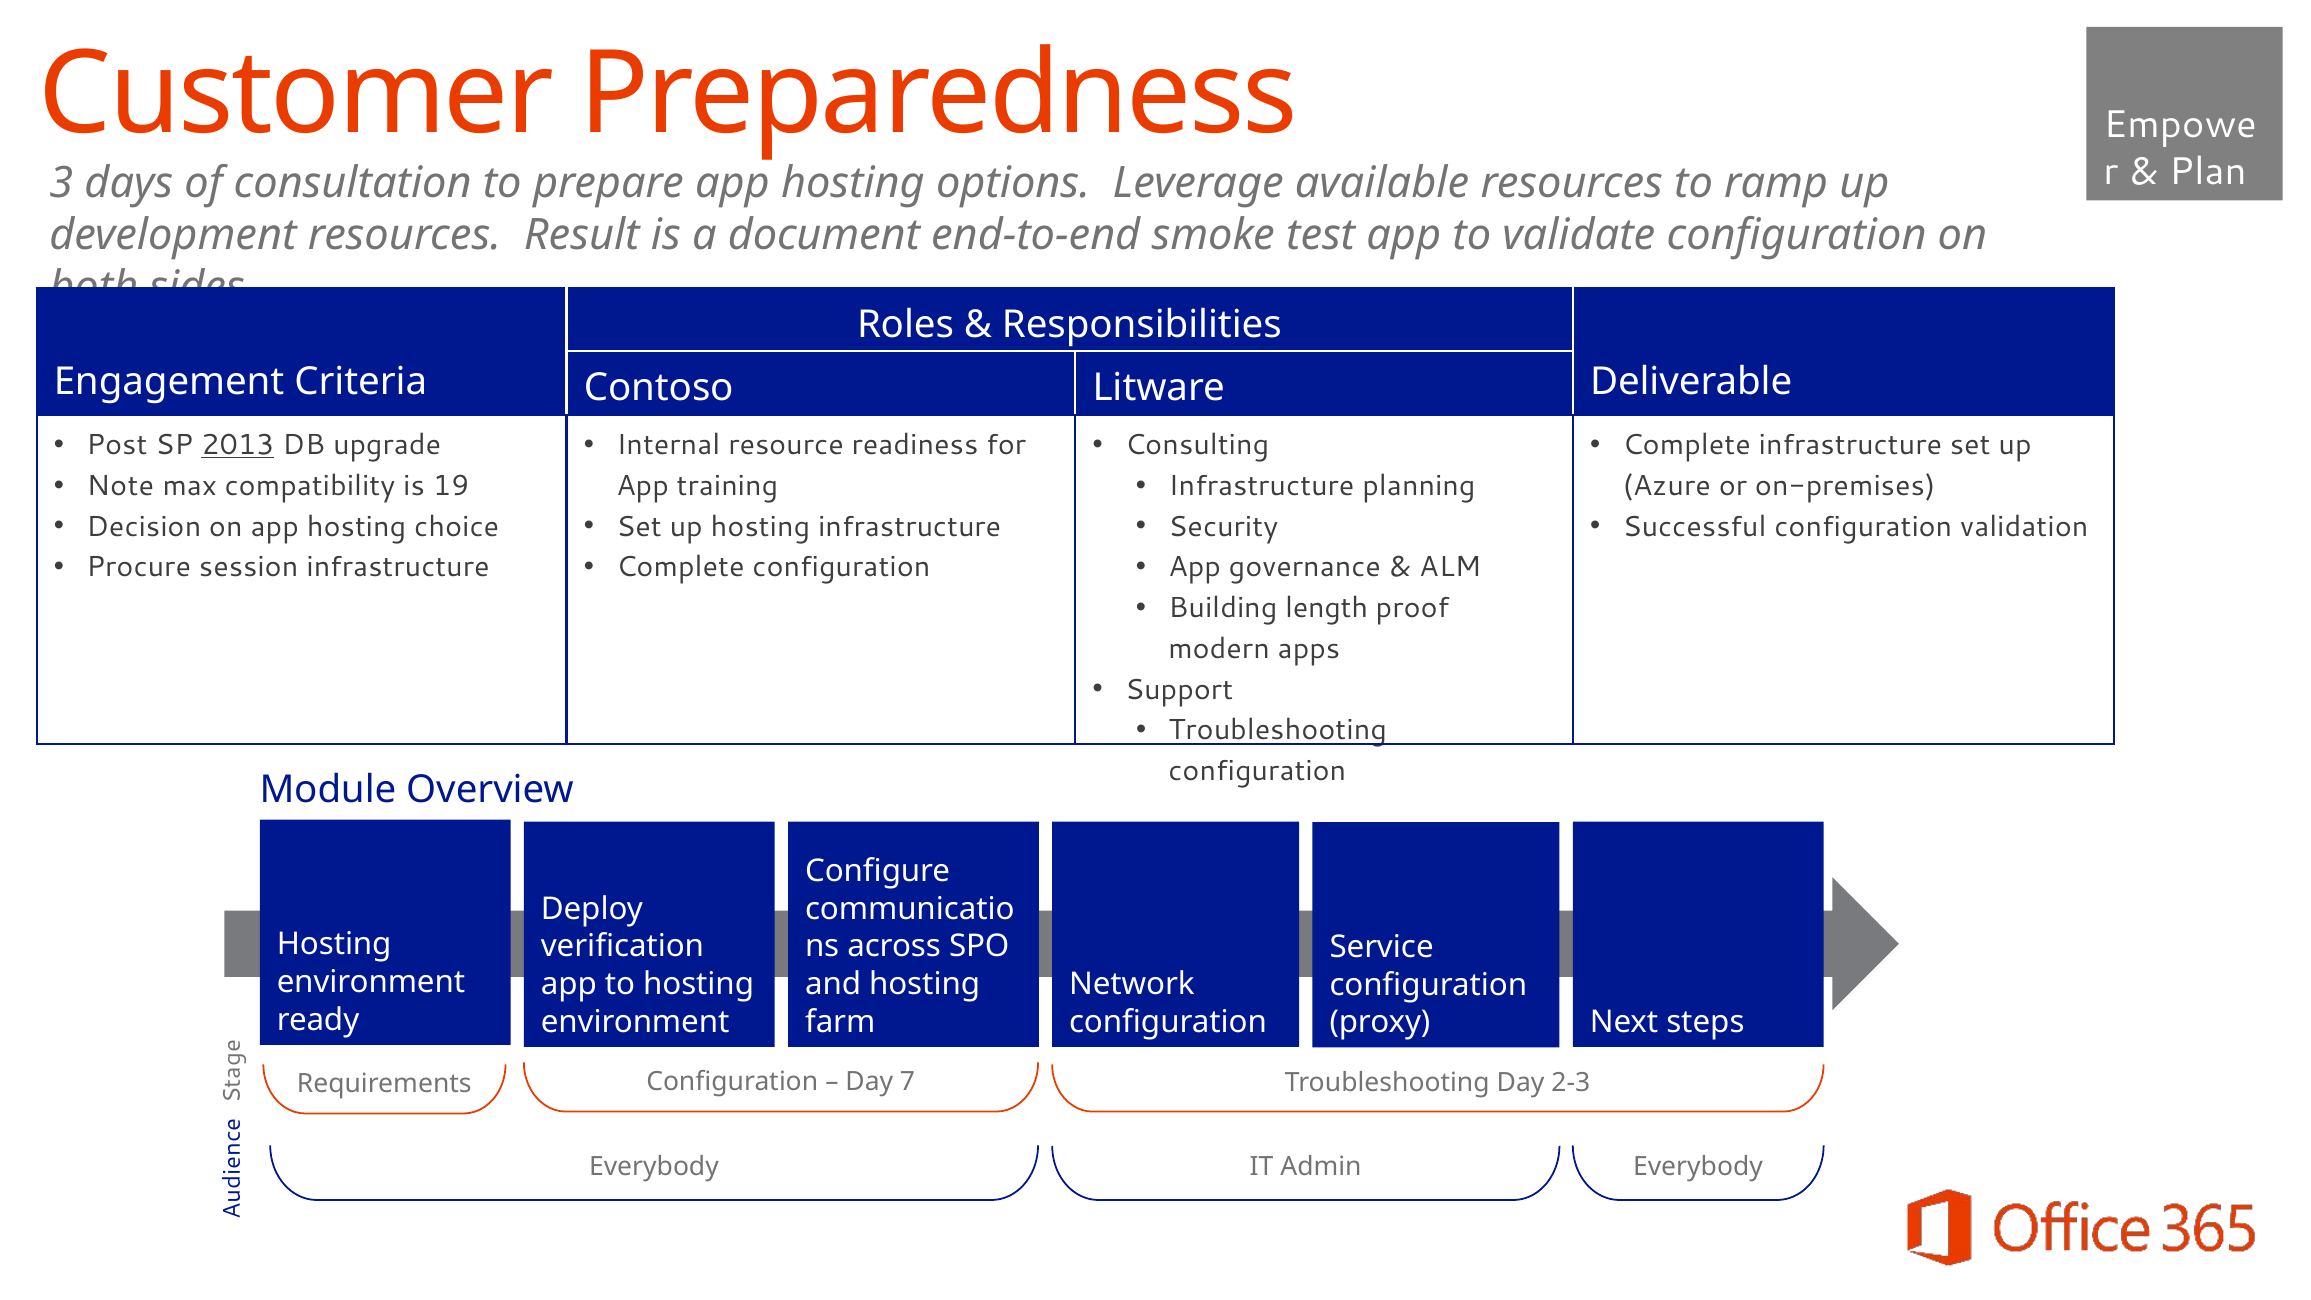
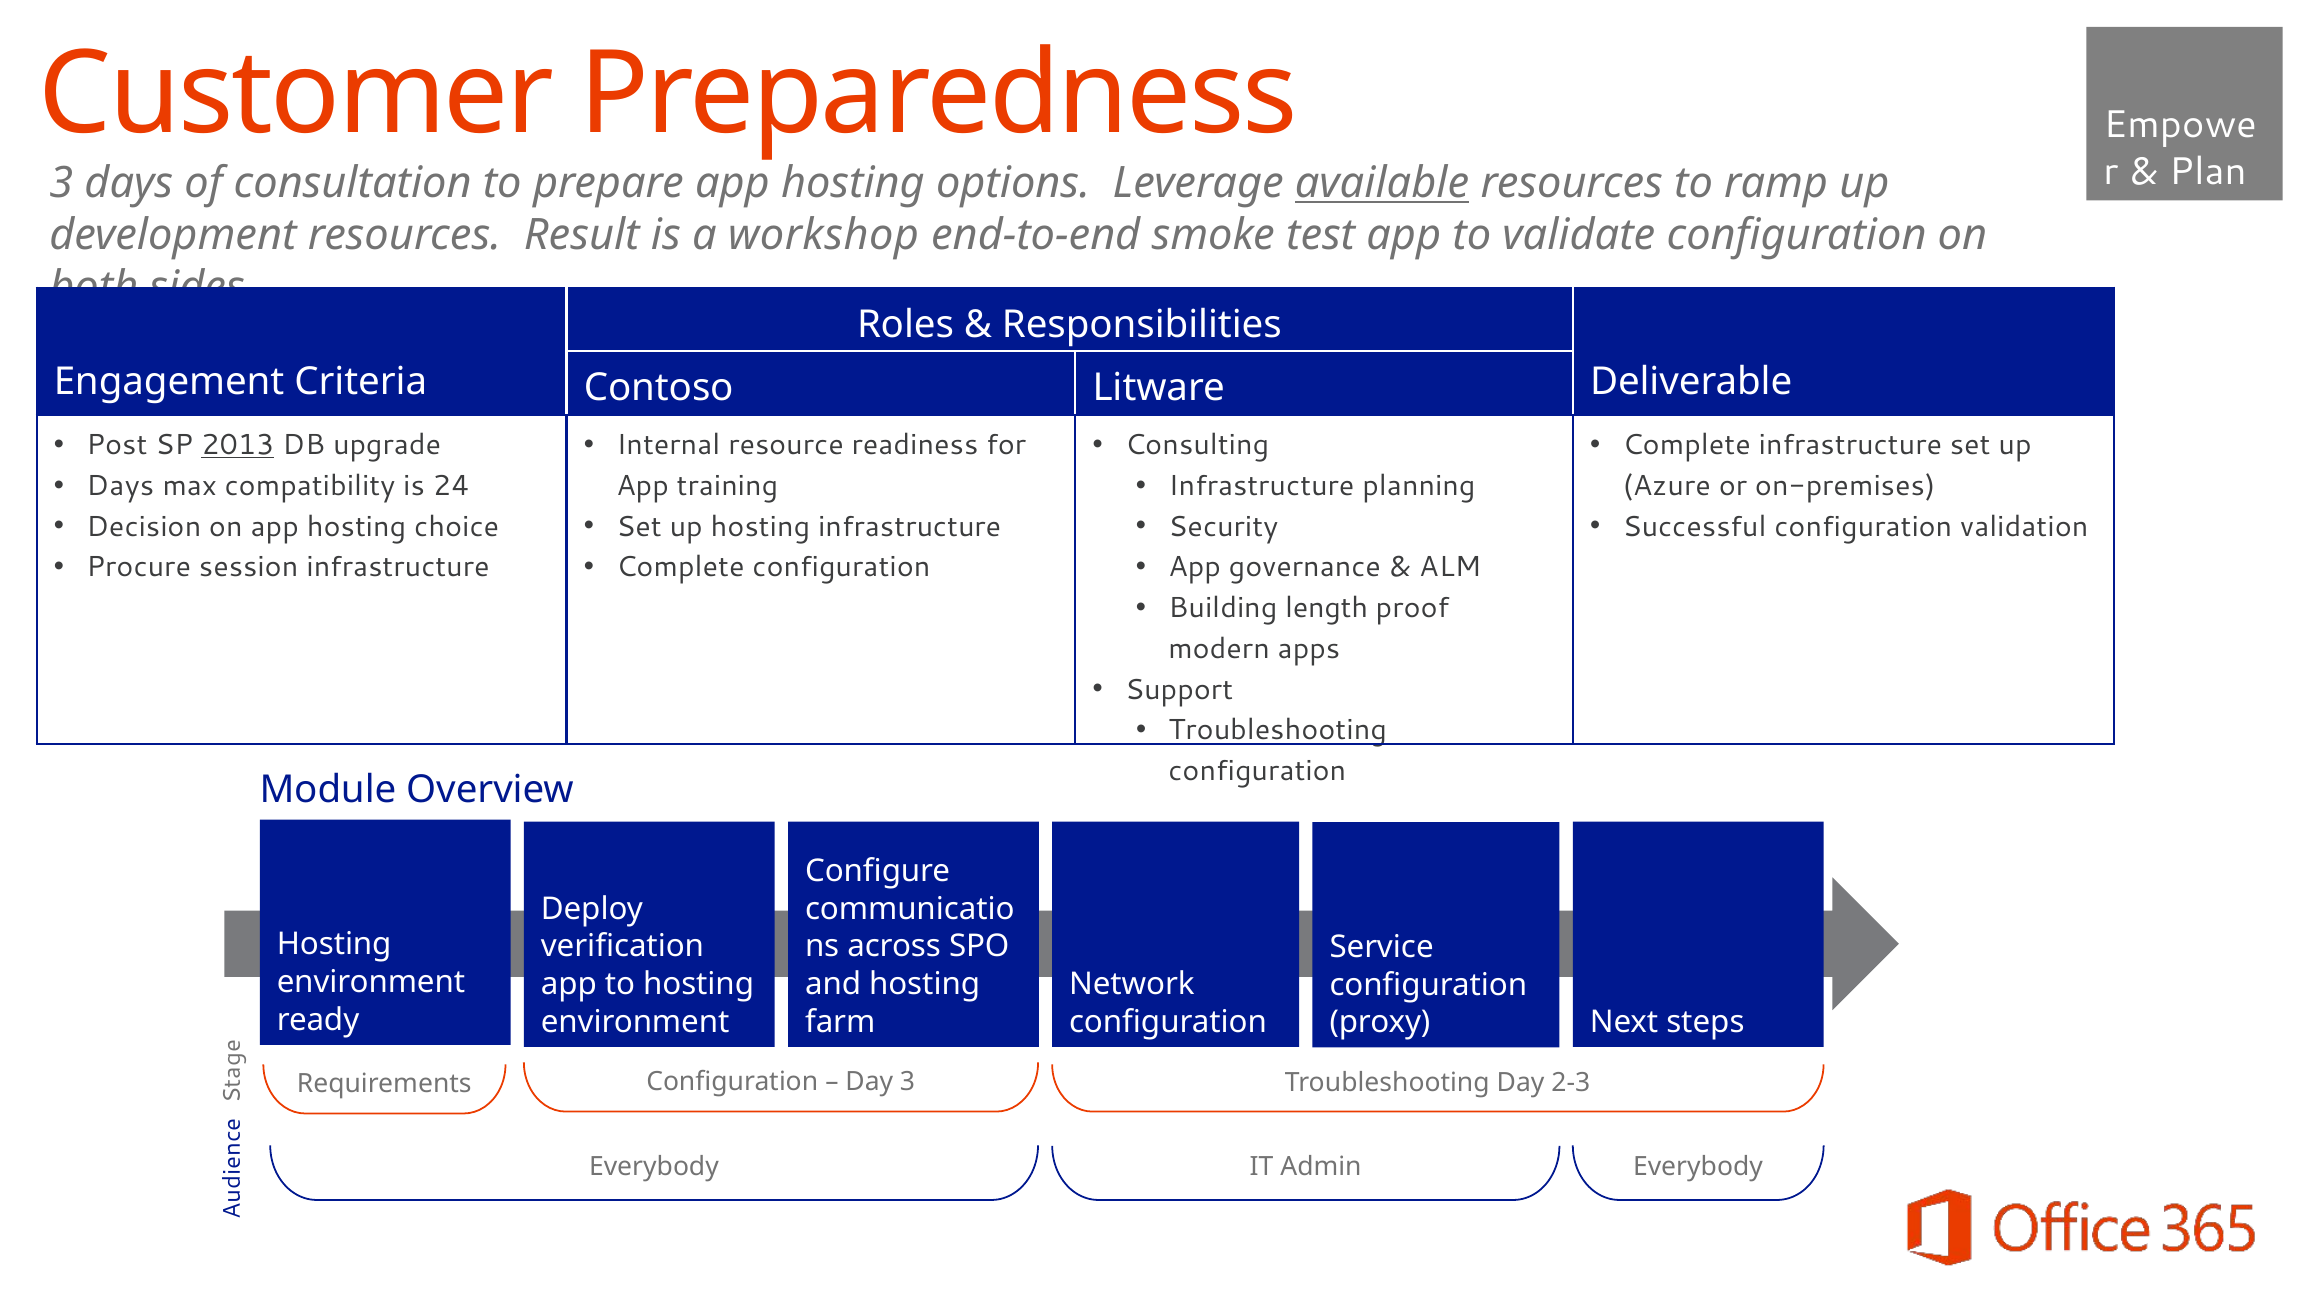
available underline: none -> present (1382, 184)
document: document -> workshop (824, 236)
Note: Note -> Days (120, 486)
19: 19 -> 24 (451, 486)
Day 7: 7 -> 3 (908, 1082)
